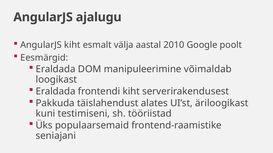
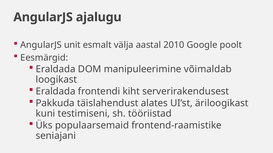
AngularJS kiht: kiht -> unit (72, 45)
